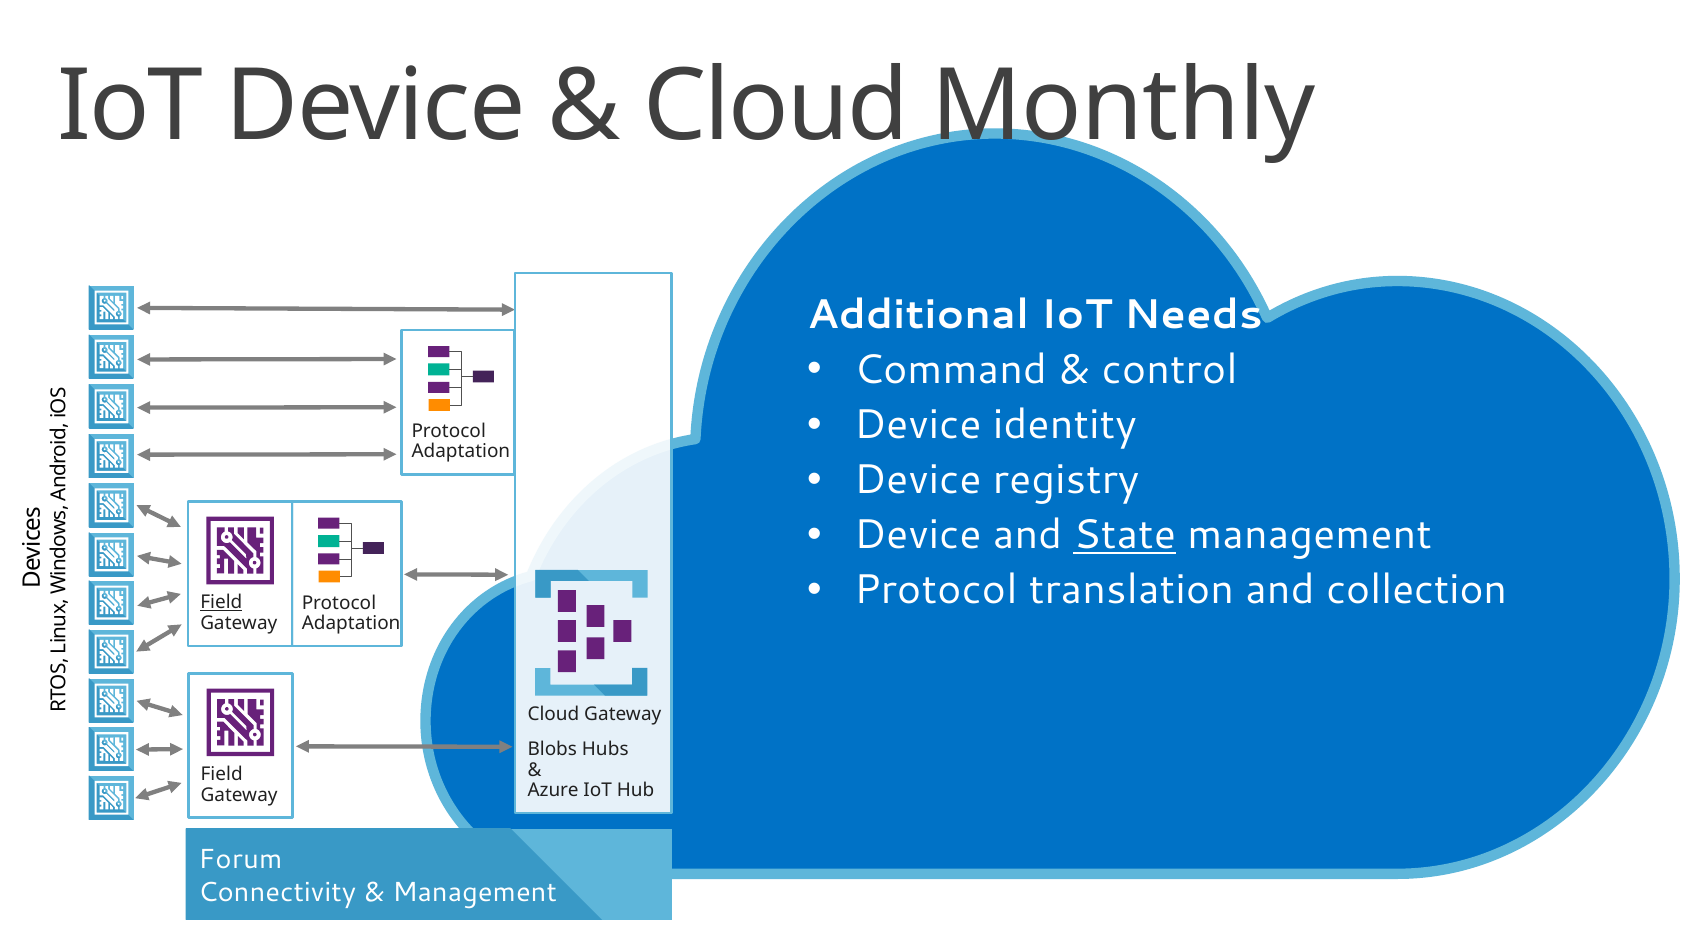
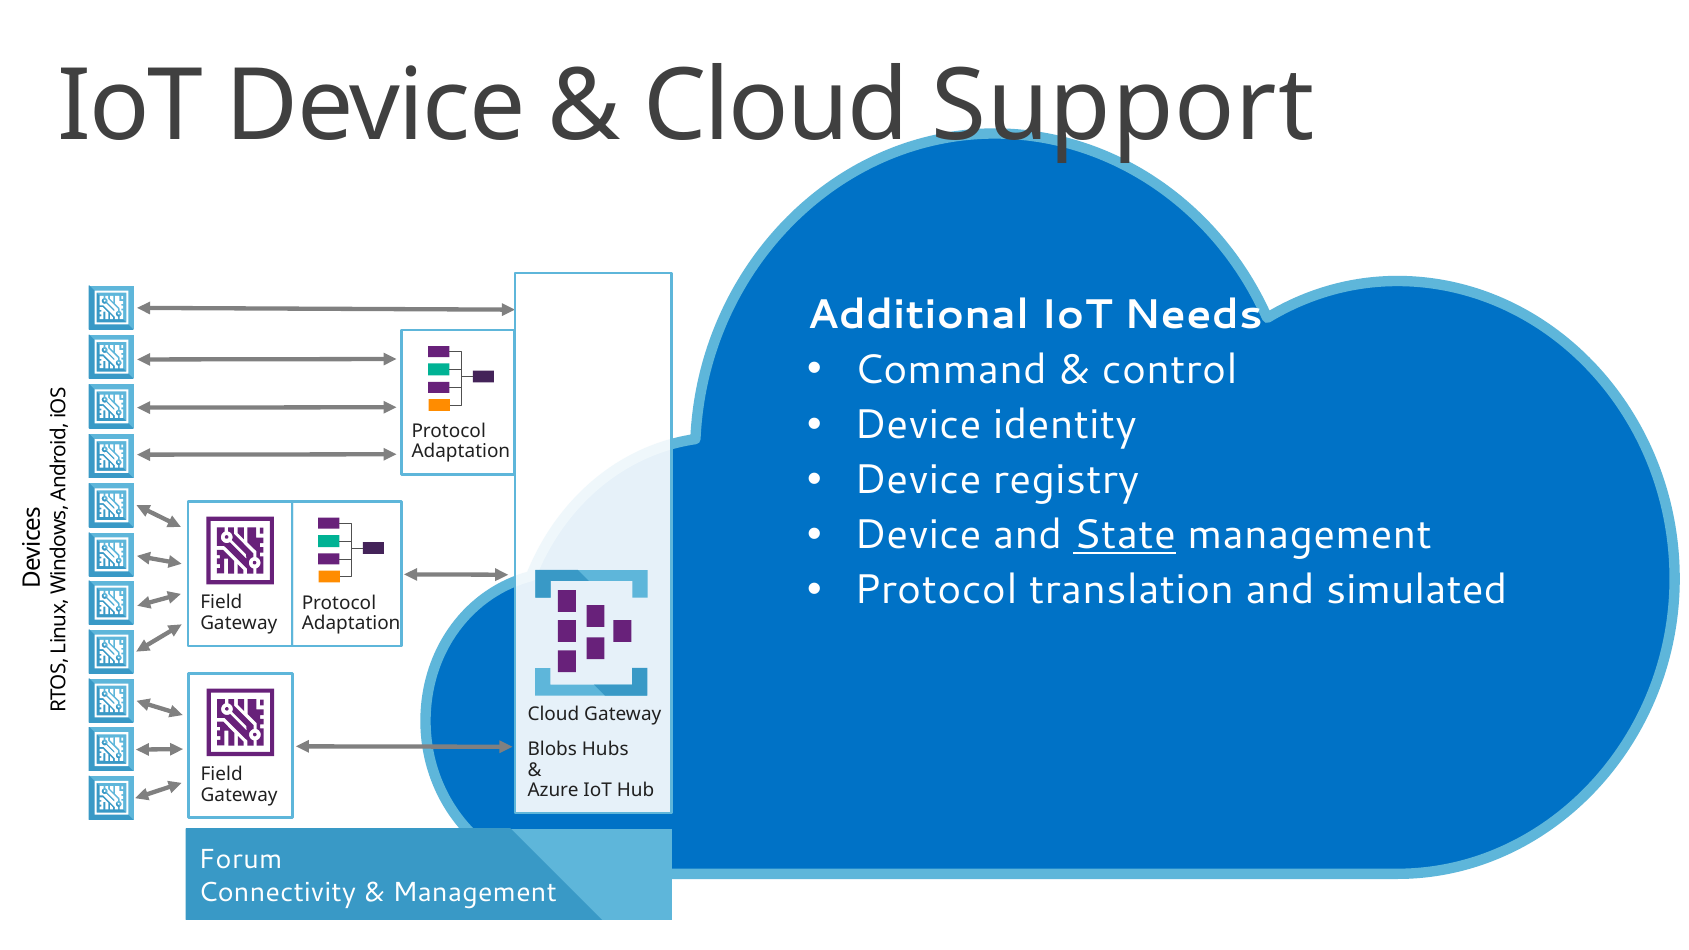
Monthly: Monthly -> Support (1123, 106)
collection: collection -> simulated (1417, 590)
Field underline: present -> none (221, 603)
